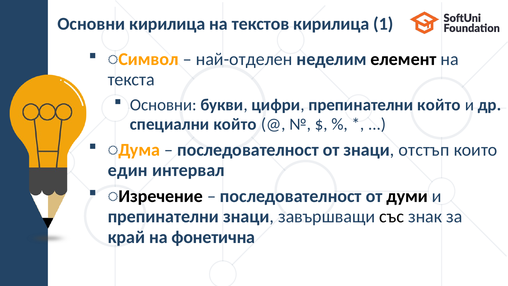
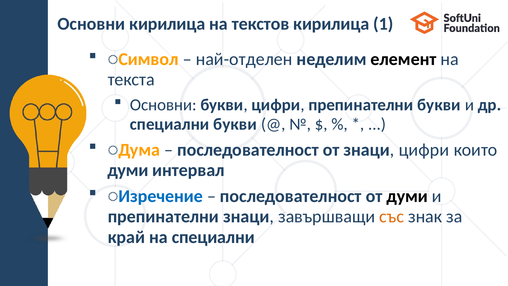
препинателни който: който -> букви (439, 105)
специални който: който -> букви (235, 124)
знаци отстъп: отстъп -> цифри (424, 150)
един: един -> думи (128, 170)
Изречение colour: black -> blue (161, 196)
със colour: black -> orange (392, 216)
на фонетична: фонетична -> специални (213, 237)
